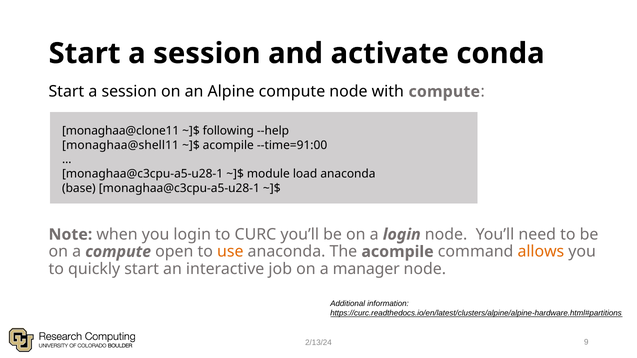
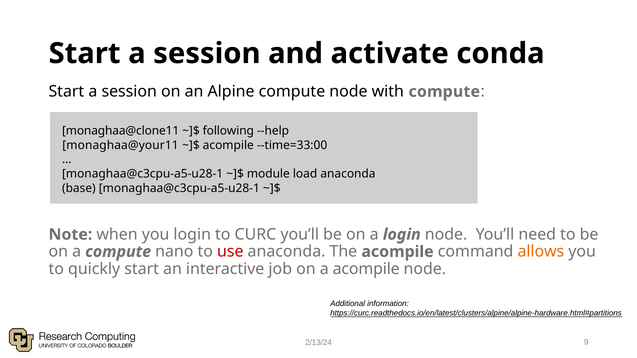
monaghaa@shell11: monaghaa@shell11 -> monaghaa@your11 (120, 145)
--time=91:00: --time=91:00 -> --time=33:00 (292, 145)
open: open -> nano (174, 252)
use colour: orange -> red (230, 252)
a manager: manager -> acompile (366, 269)
